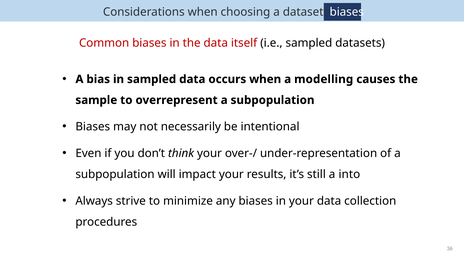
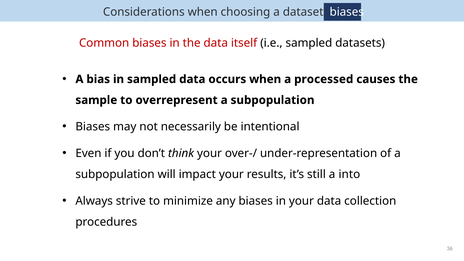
modelling: modelling -> processed (324, 79)
